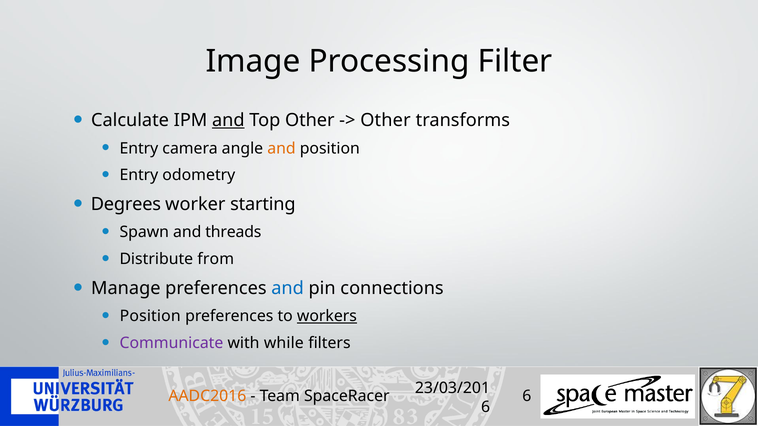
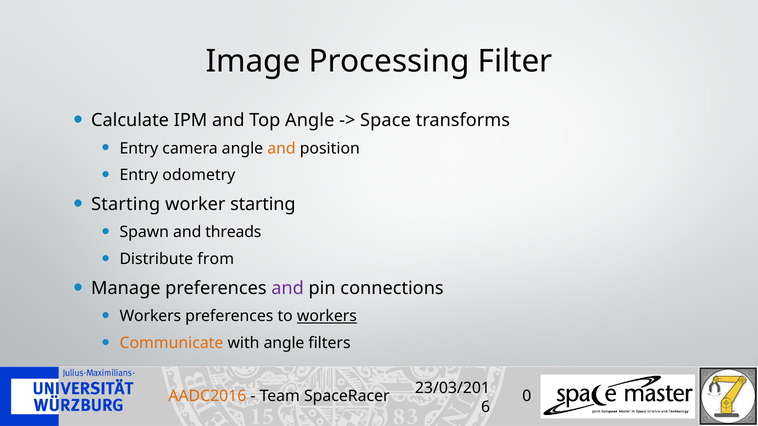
and underline: present -> none (228, 120)
Top Other: Other -> Angle (310, 120)
Other: Other -> Space (385, 120)
Degrees: Degrees -> Starting (126, 204)
and colour: blue -> purple (288, 288)
Position: Position -> Workers (150, 316)
Communicate colour: purple -> orange (171, 343)
with while: while -> angle (284, 343)
SpaceRacer 6: 6 -> 0 (527, 396)
